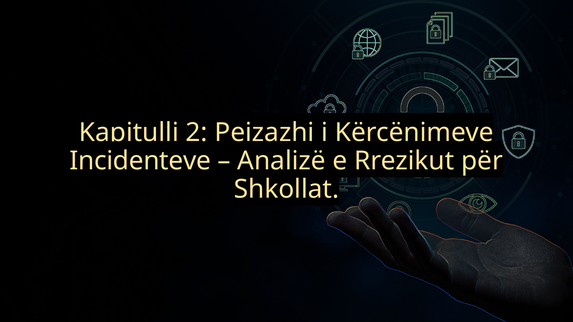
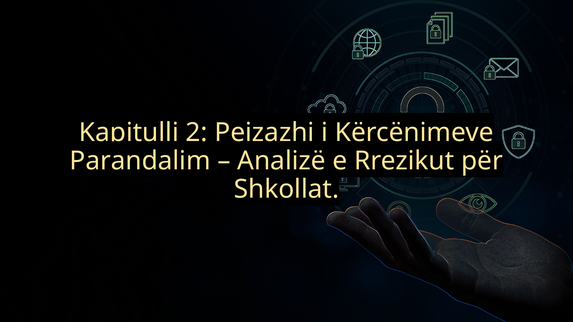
Incidenteve: Incidenteve -> Parandalim (140, 161)
